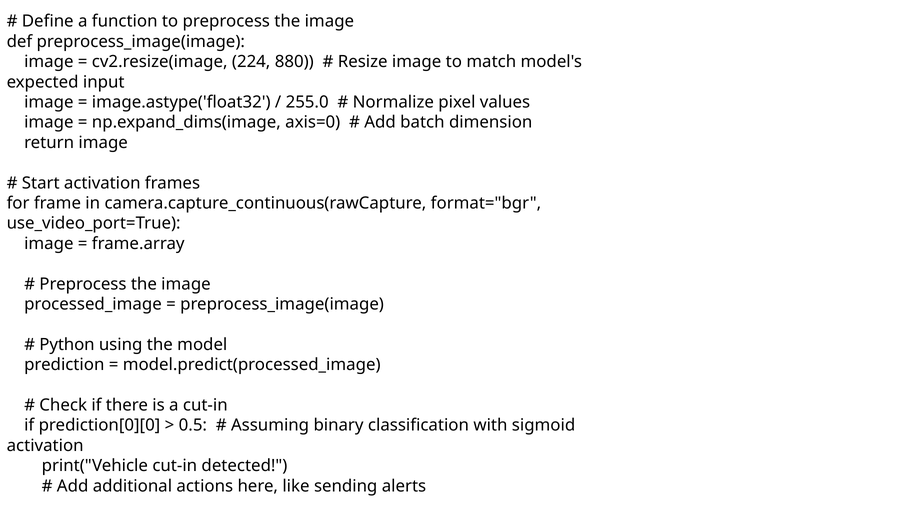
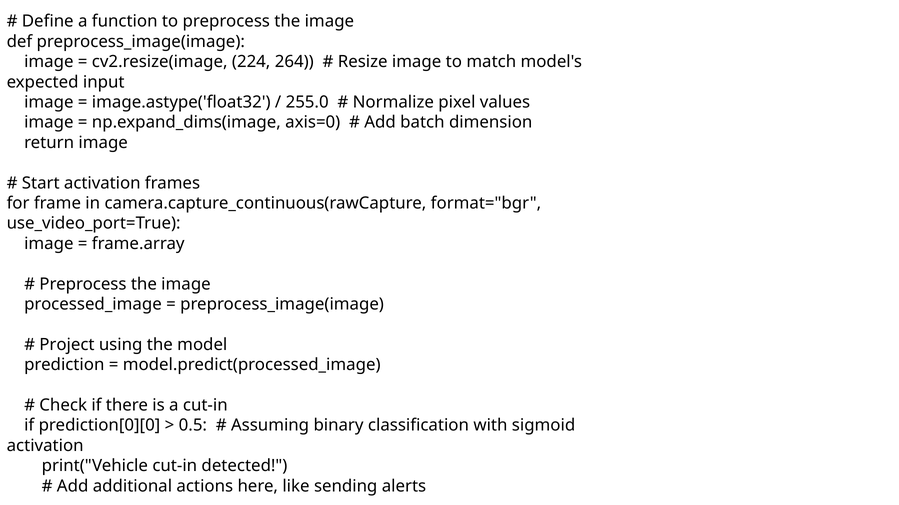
880: 880 -> 264 (294, 62)
Python: Python -> Project (67, 345)
